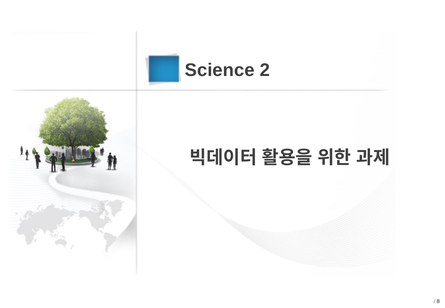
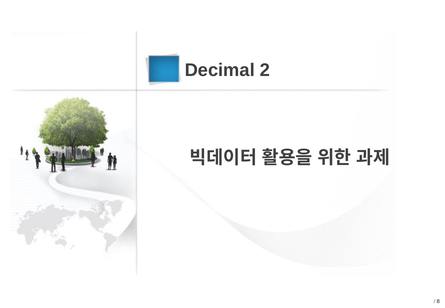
Science: Science -> Decimal (220, 70)
